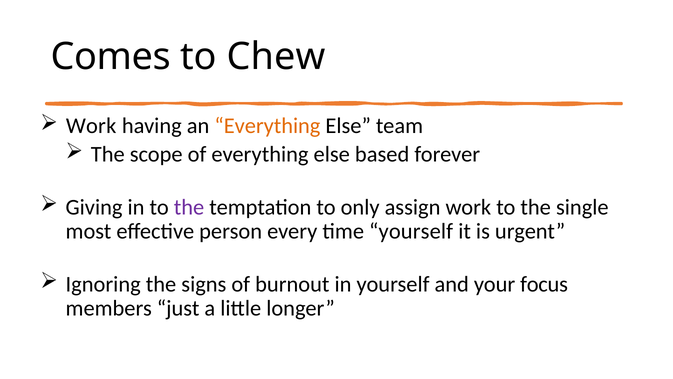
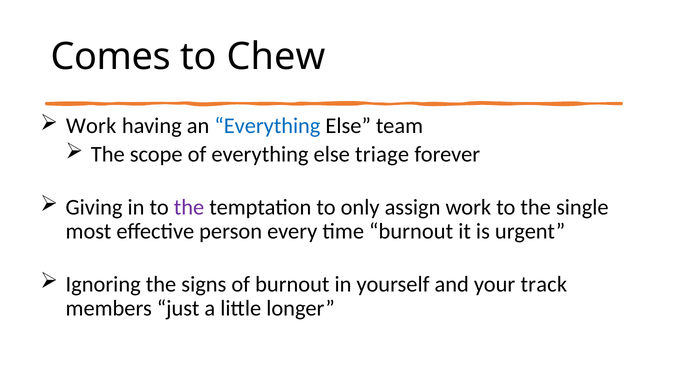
Everything colour: orange -> blue (267, 126)
based: based -> triage (382, 154)
time yourself: yourself -> burnout (411, 231)
focus: focus -> track (544, 284)
